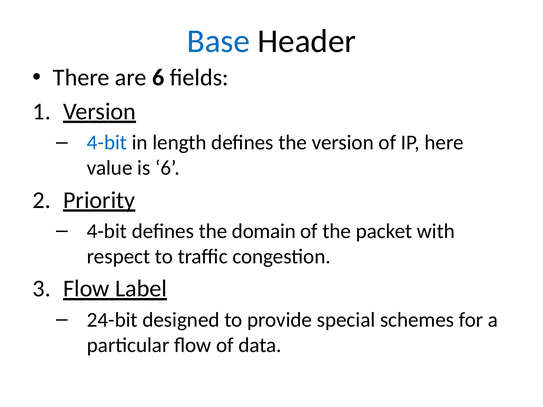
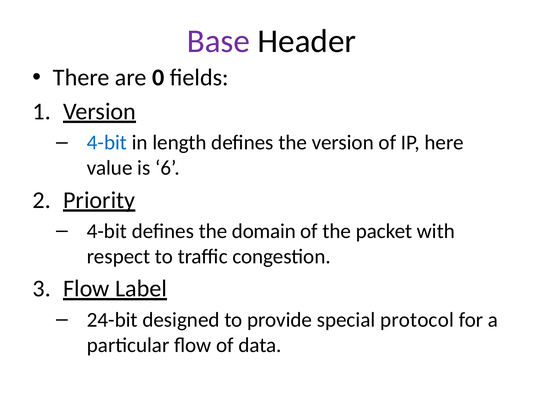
Base colour: blue -> purple (218, 41)
are 6: 6 -> 0 (158, 78)
schemes: schemes -> protocol (417, 320)
